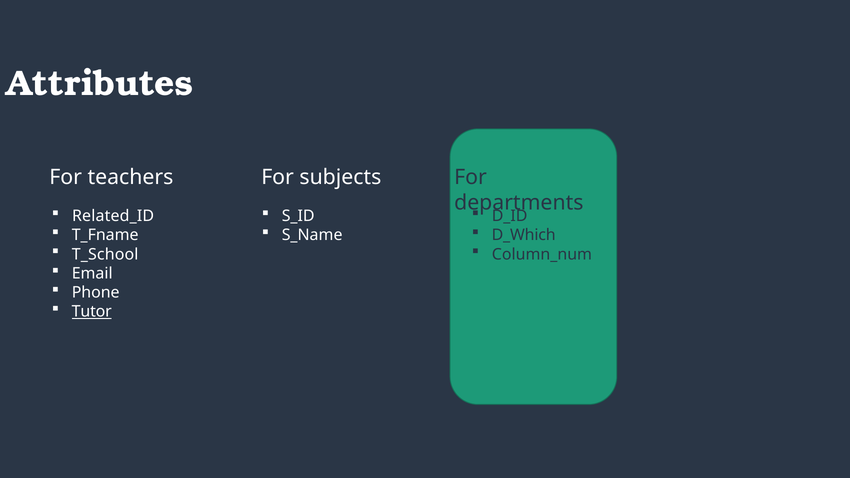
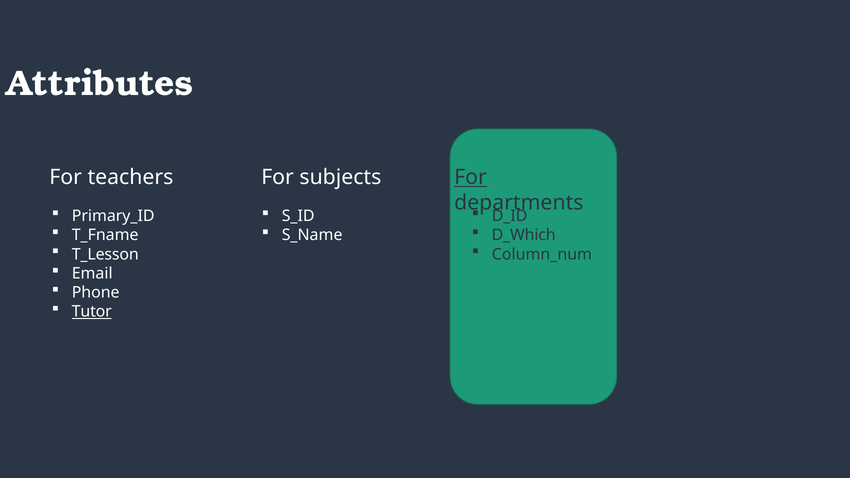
For underline: none -> present (471, 177)
Related_ID: Related_ID -> Primary_ID (113, 216)
T_School: T_School -> T_Lesson (105, 254)
